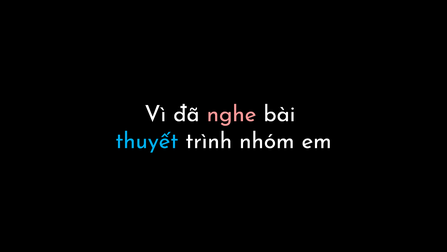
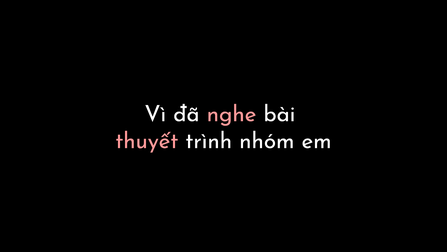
thuyết colour: light blue -> pink (147, 140)
